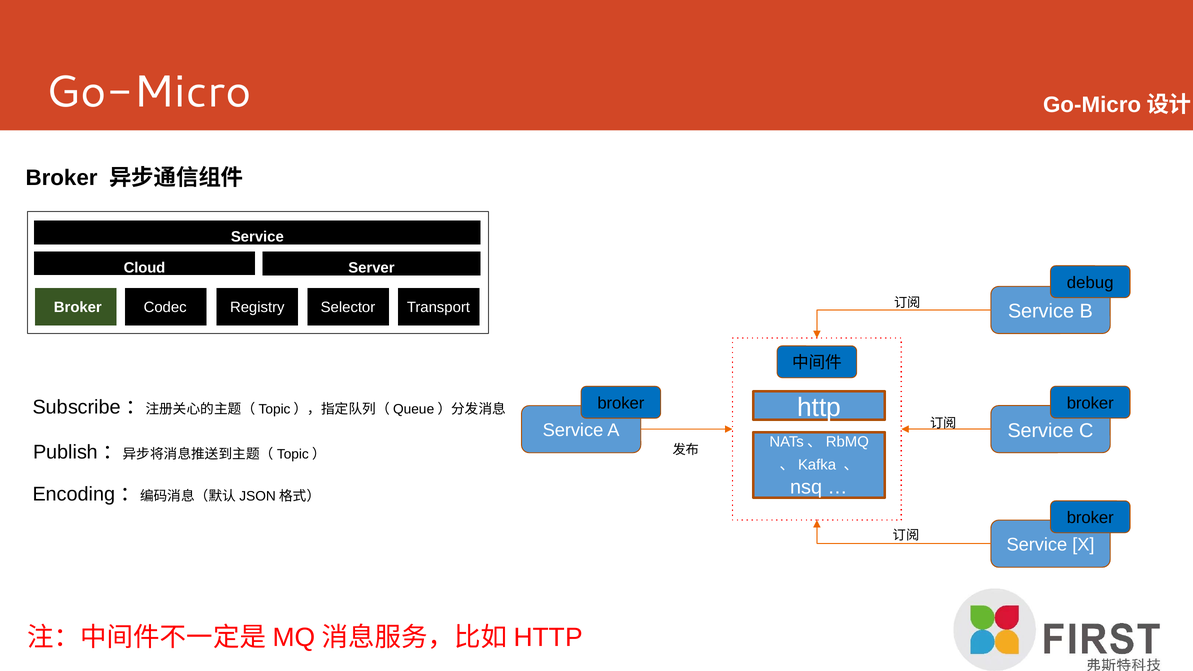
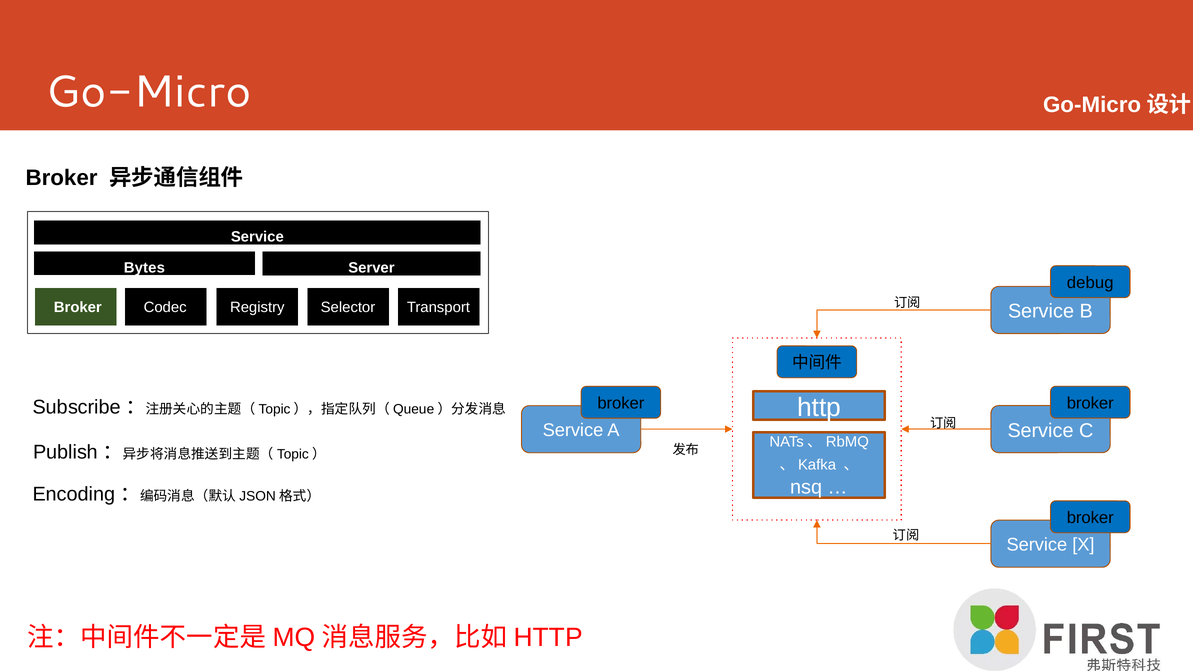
Cloud: Cloud -> Bytes (144, 268)
